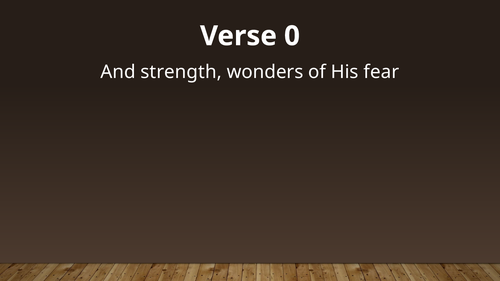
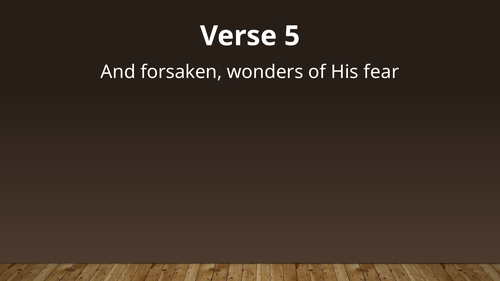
0: 0 -> 5 (292, 36)
strength: strength -> forsaken (181, 72)
